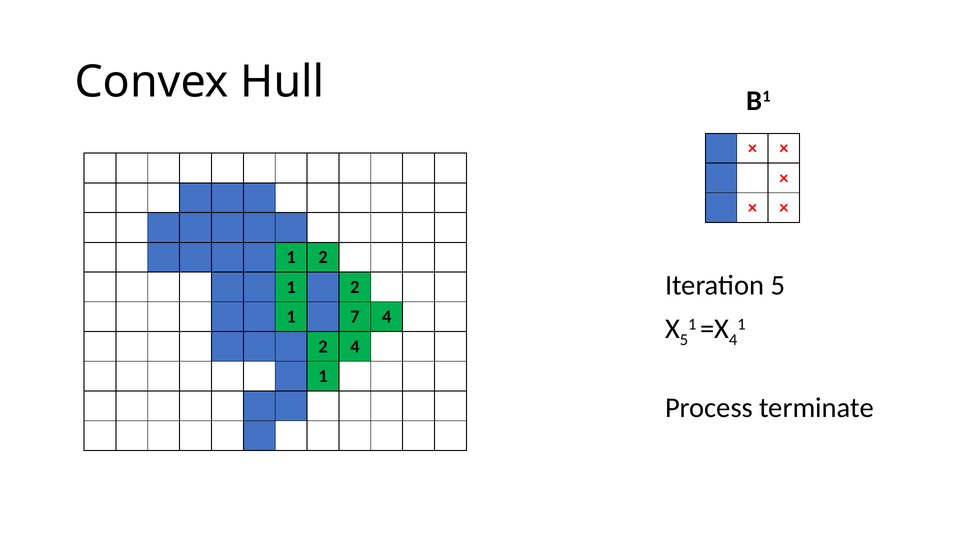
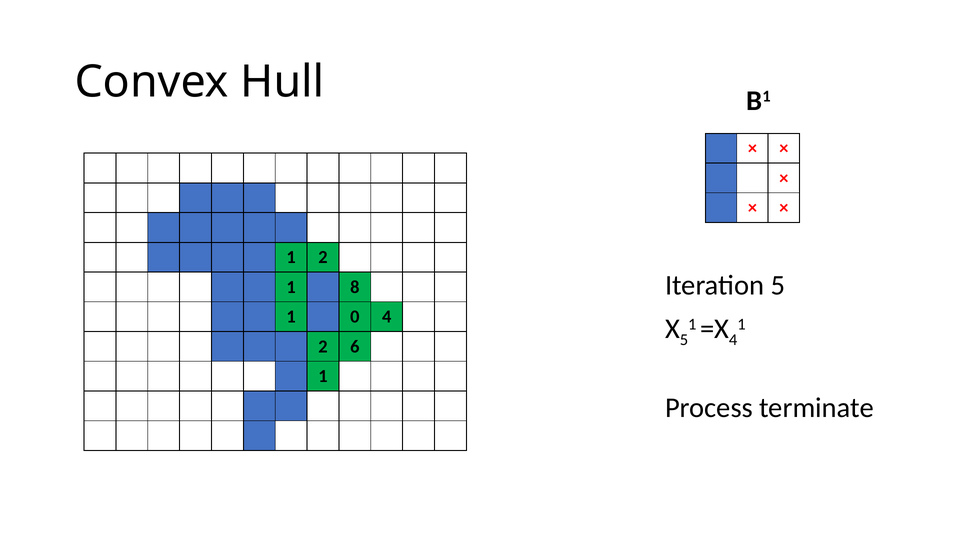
2: 2 -> 8 (355, 287)
7: 7 -> 0 (355, 317)
2 4: 4 -> 6 (355, 347)
